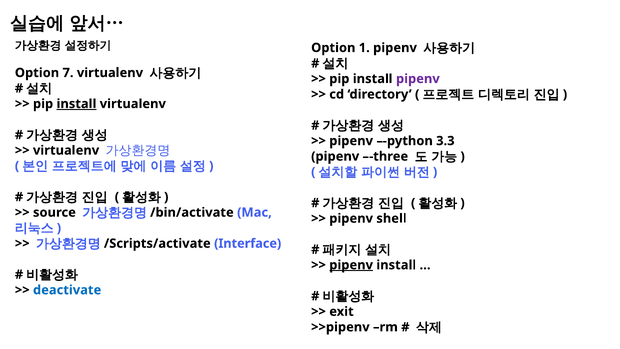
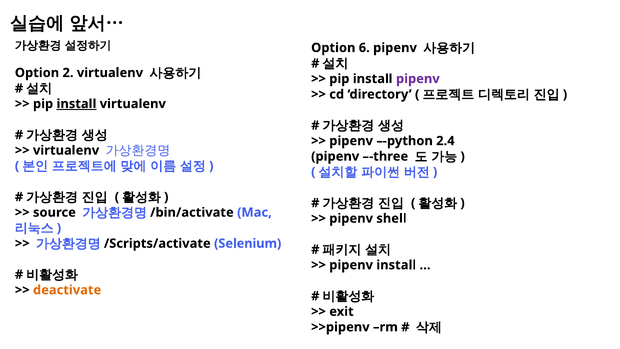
1: 1 -> 6 (364, 48)
7: 7 -> 2 (68, 73)
3.3: 3.3 -> 2.4 (445, 141)
Interface: Interface -> Selenium (248, 243)
pipenv underline: present -> none (351, 265)
deactivate colour: blue -> orange (67, 290)
